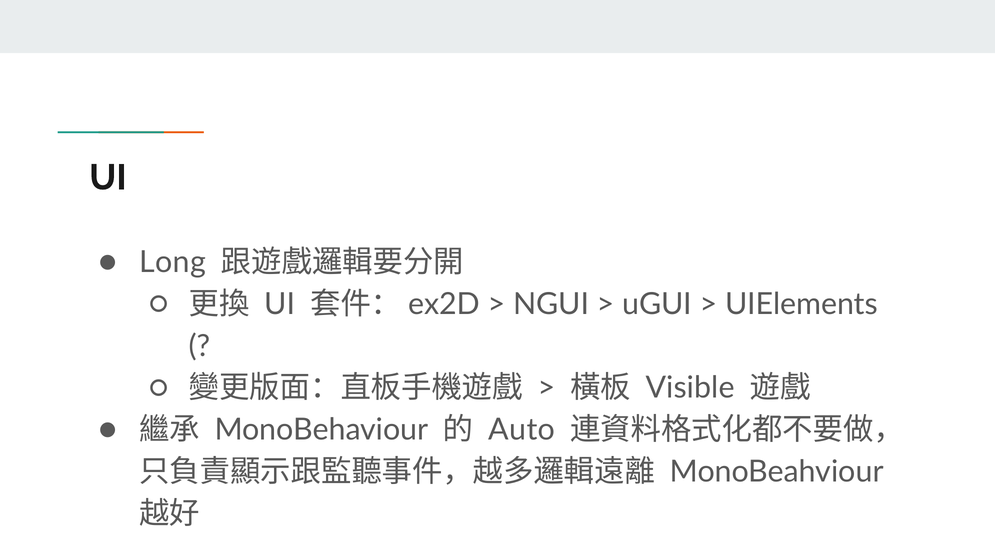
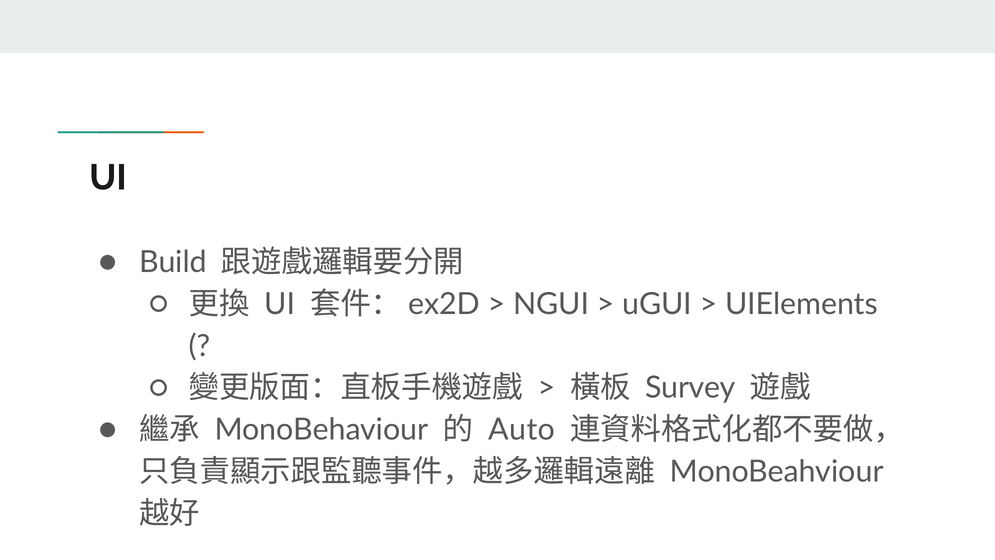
Long: Long -> Build (173, 262)
Visible: Visible -> Survey (690, 388)
